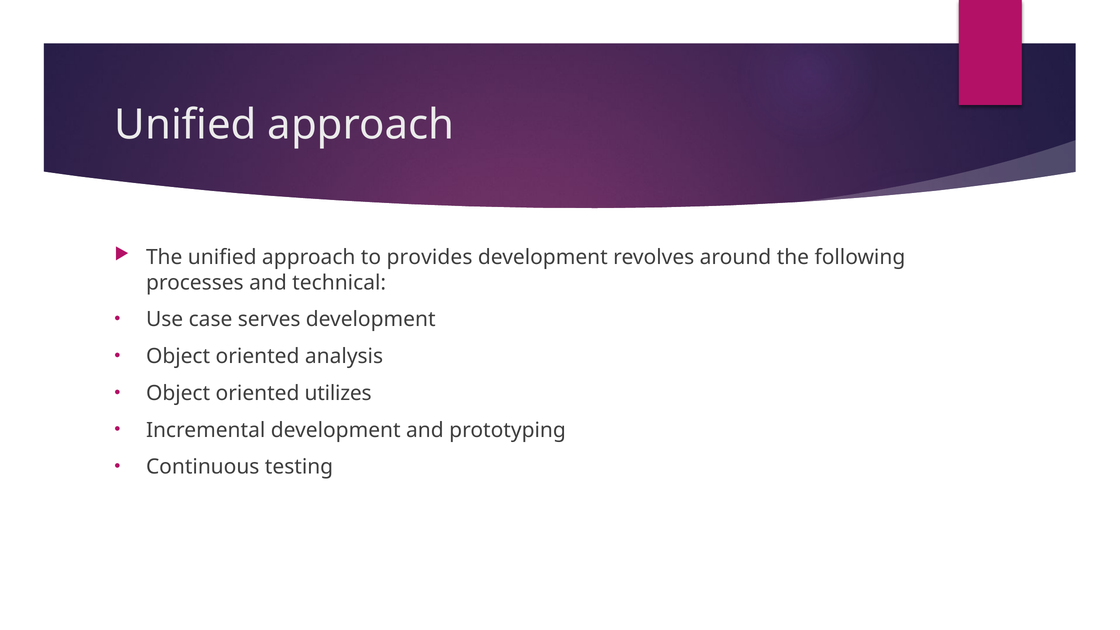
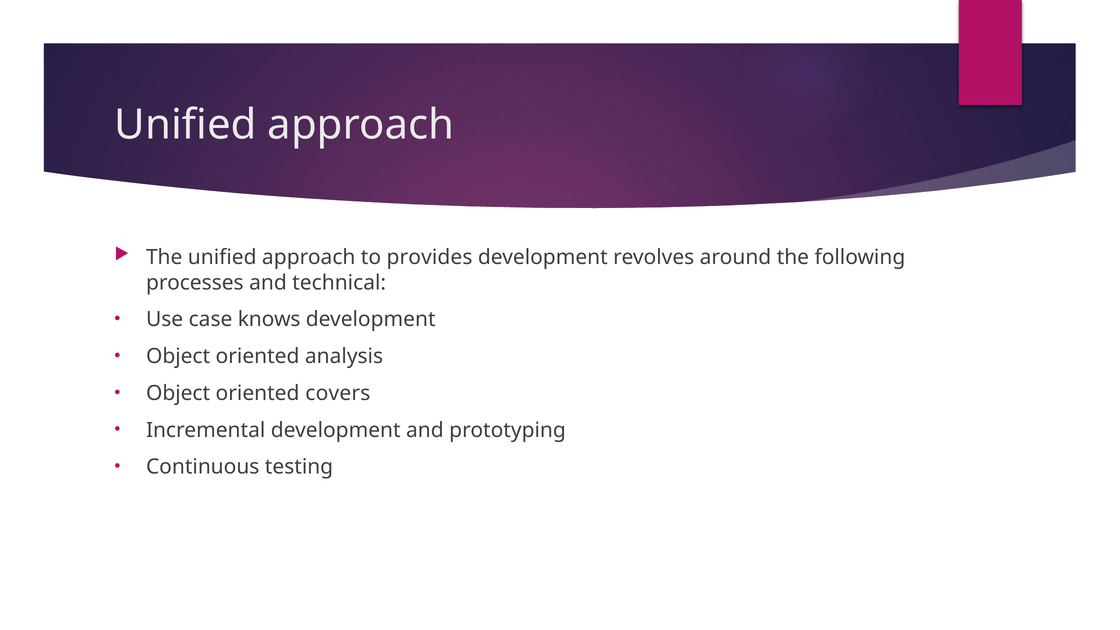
serves: serves -> knows (269, 320)
utilizes: utilizes -> covers (338, 393)
